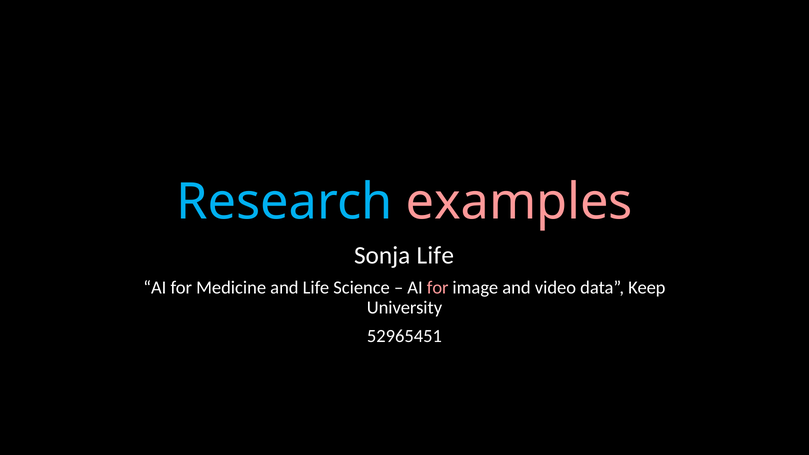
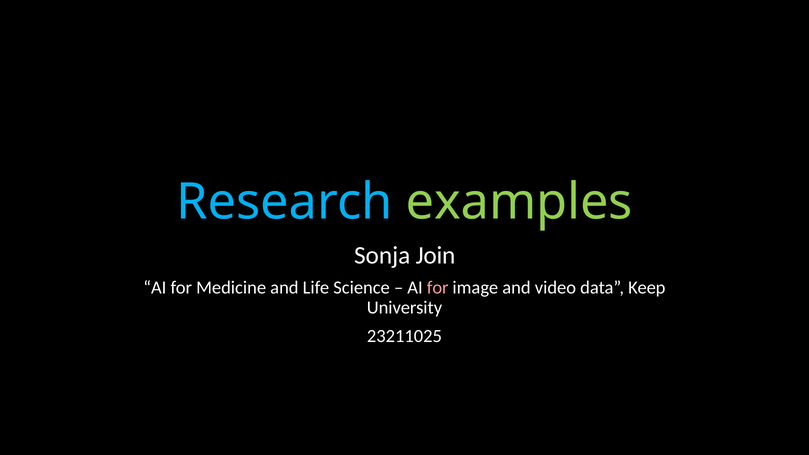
examples colour: pink -> light green (519, 202)
Sonja Life: Life -> Join (435, 256)
52965451: 52965451 -> 23211025 (404, 336)
